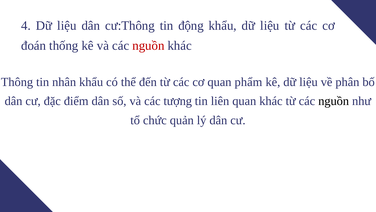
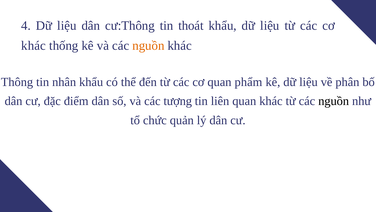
động: động -> thoát (191, 26)
đoán: đoán -> khác (34, 45)
nguồn colour: red -> orange (148, 45)
